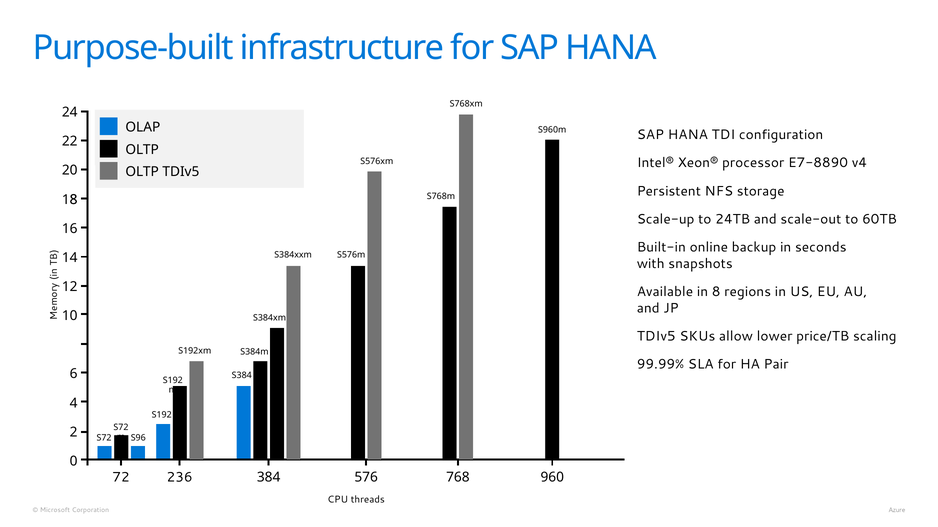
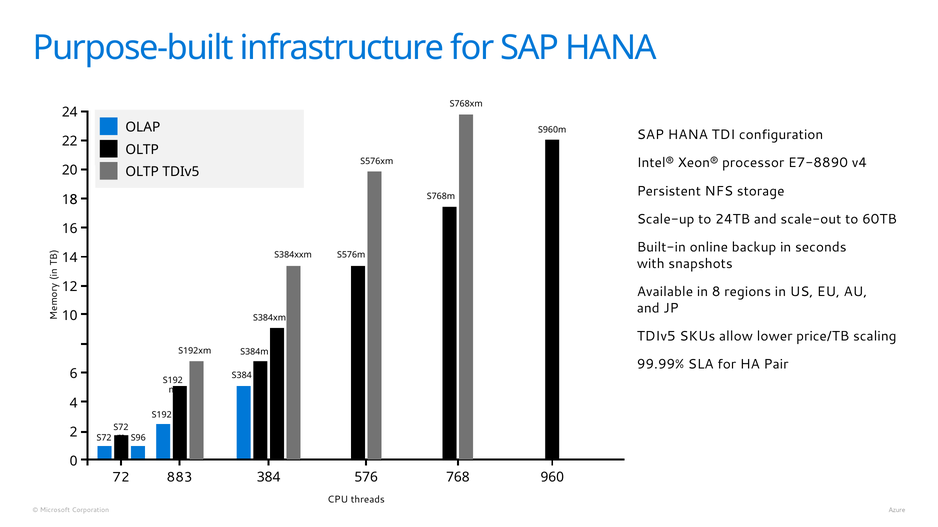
236: 236 -> 883 (180, 478)
